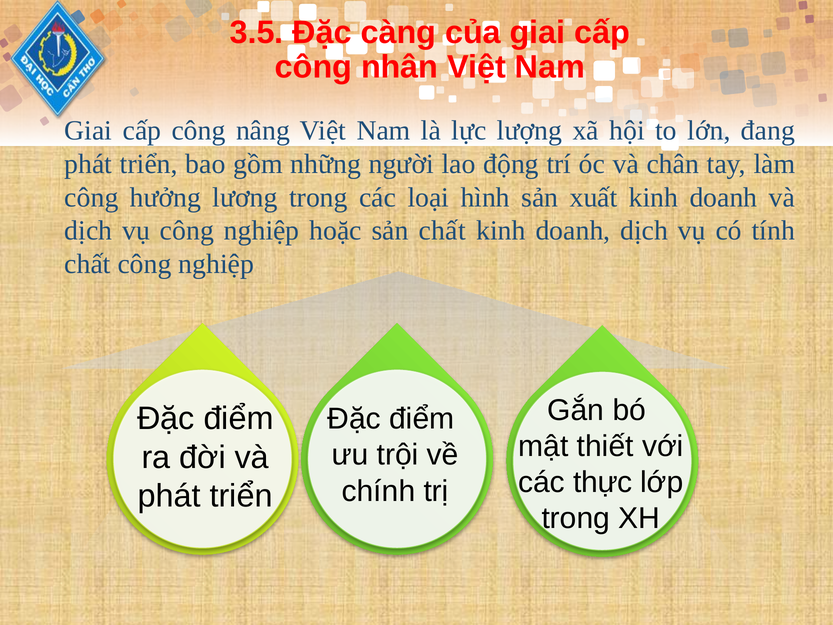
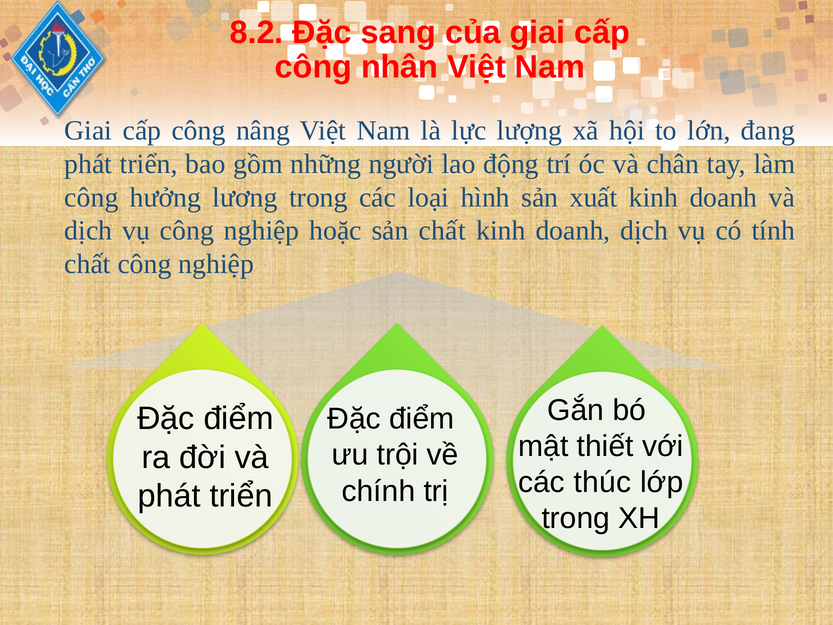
3.5: 3.5 -> 8.2 (257, 32)
càng: càng -> sang (398, 32)
thực: thực -> thúc (602, 482)
